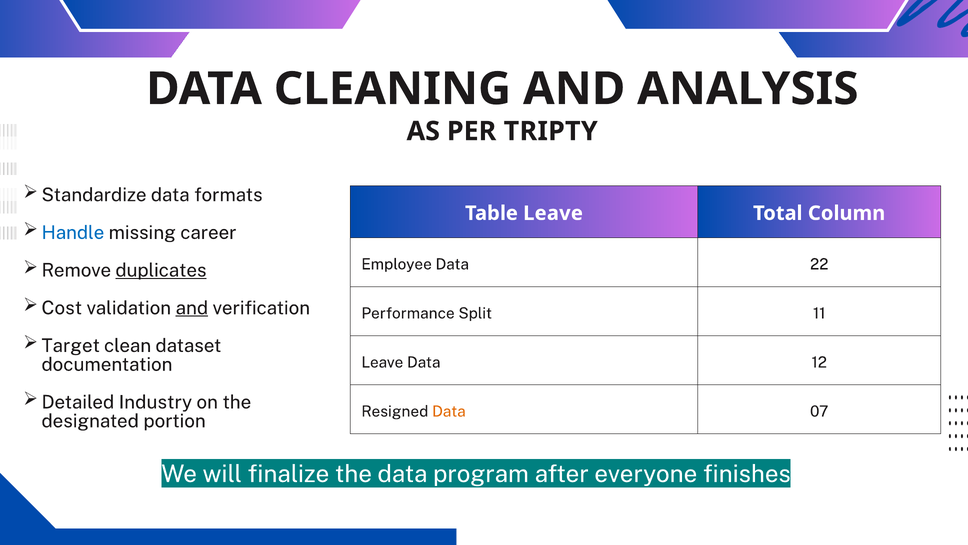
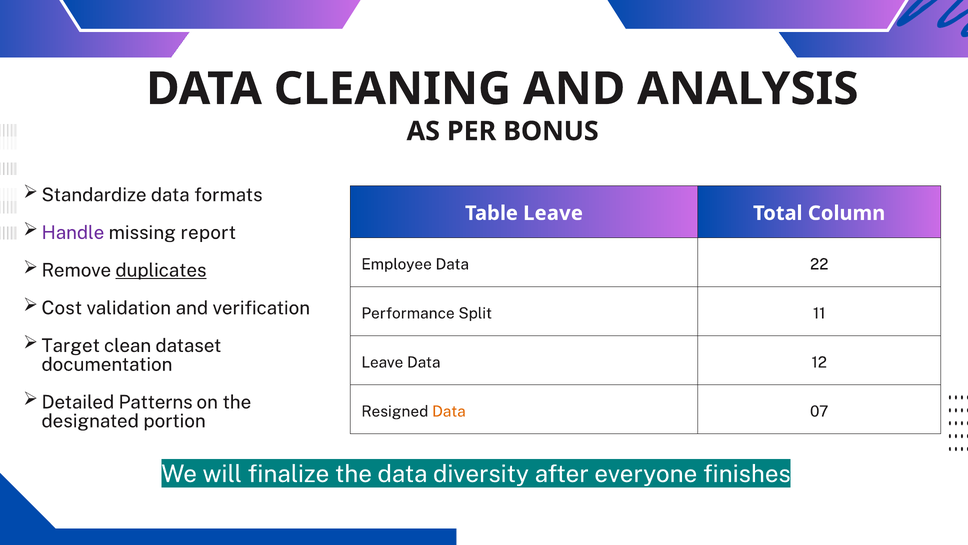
TRIPTY: TRIPTY -> BONUS (551, 131)
Handle colour: blue -> purple (73, 232)
career: career -> report (208, 232)
and underline: present -> none (192, 308)
Industry: Industry -> Patterns (156, 402)
program: program -> diversity (481, 474)
